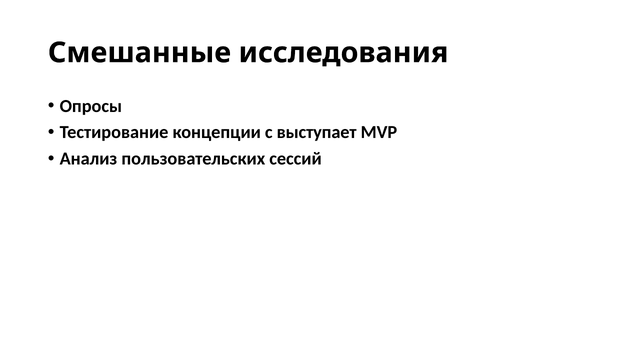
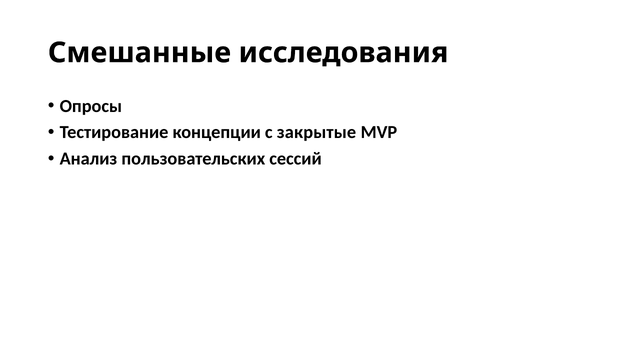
выступает: выступает -> закрытые (317, 133)
